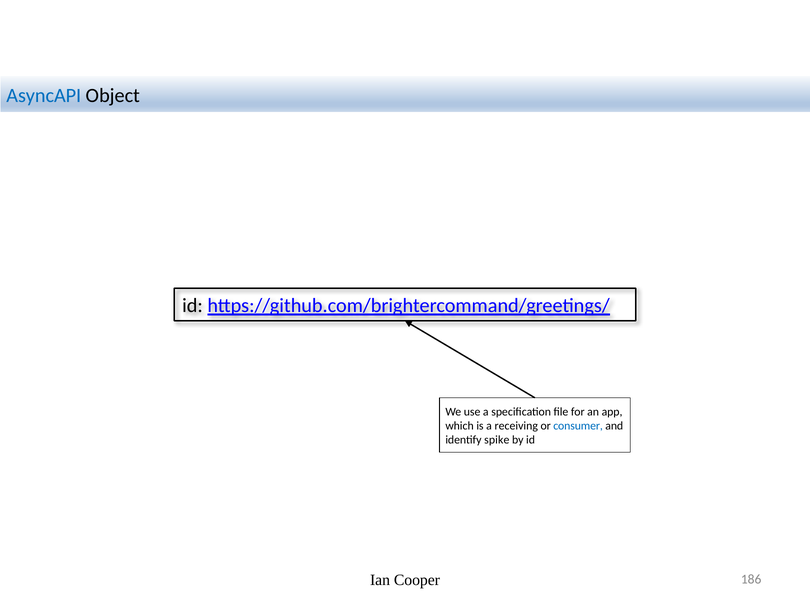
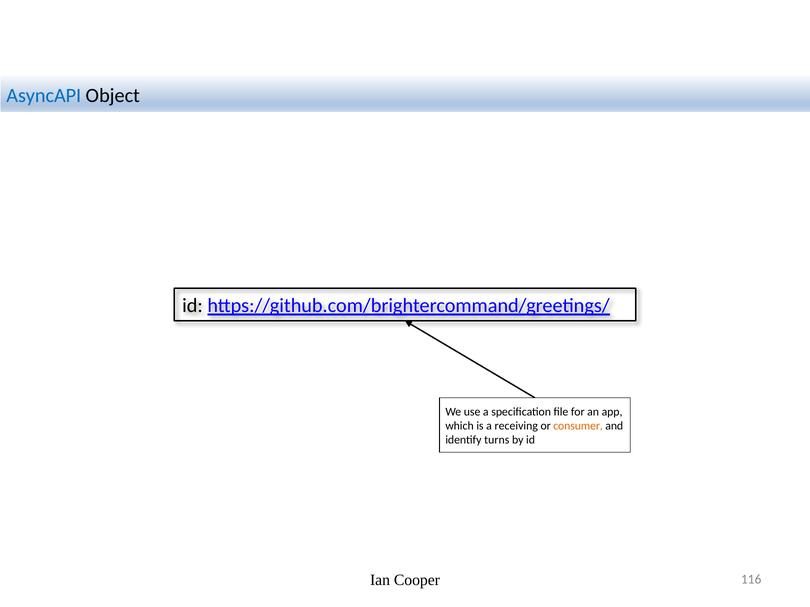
consumer colour: blue -> orange (578, 426)
spike: spike -> turns (497, 440)
186: 186 -> 116 (751, 580)
